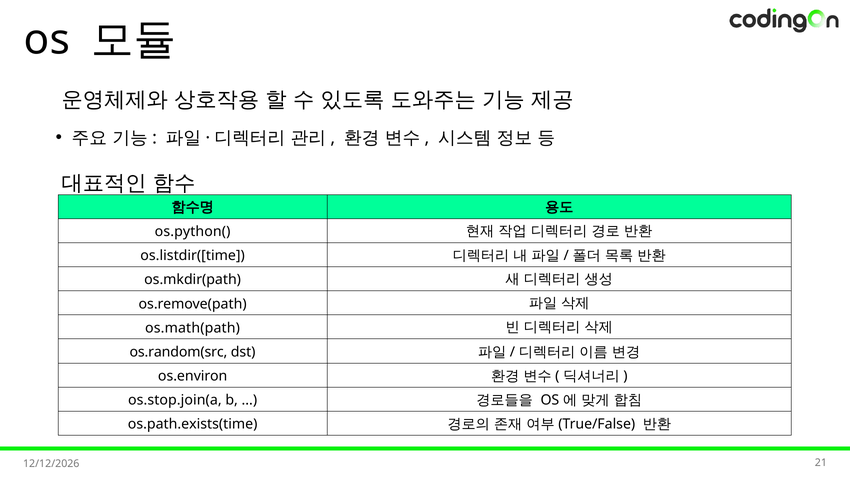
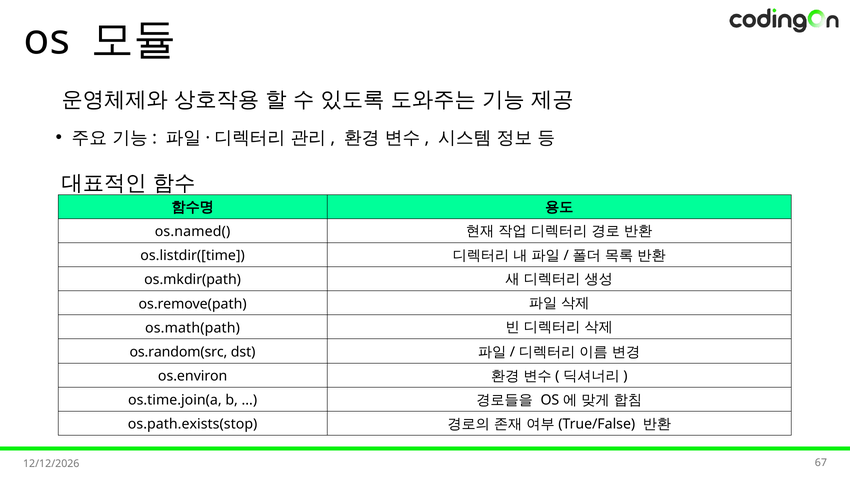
os.python(: os.python( -> os.named( (193, 232)
os.stop.join(a: os.stop.join(a -> os.time.join(a (175, 400)
os.path.exists(time: os.path.exists(time -> os.path.exists(stop (193, 424)
21: 21 -> 67 (821, 463)
